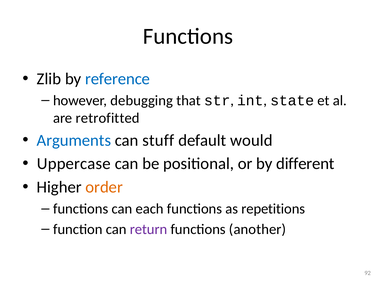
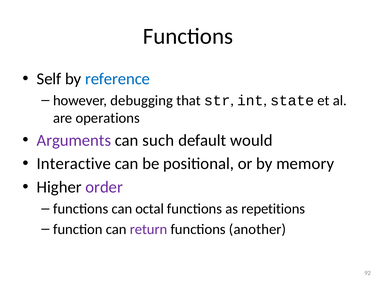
Zlib: Zlib -> Self (49, 79)
retrofitted: retrofitted -> operations (108, 118)
Arguments colour: blue -> purple (74, 140)
stuff: stuff -> such (158, 140)
Uppercase: Uppercase -> Interactive (74, 164)
different: different -> memory (305, 164)
order colour: orange -> purple (104, 187)
each: each -> octal (150, 209)
